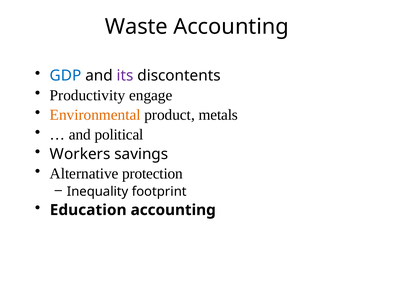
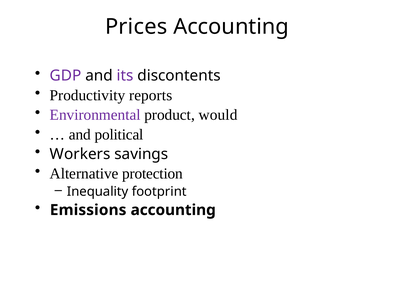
Waste: Waste -> Prices (136, 27)
GDP colour: blue -> purple (66, 76)
engage: engage -> reports (151, 95)
Environmental colour: orange -> purple (95, 115)
metals: metals -> would (218, 115)
Education: Education -> Emissions (88, 210)
